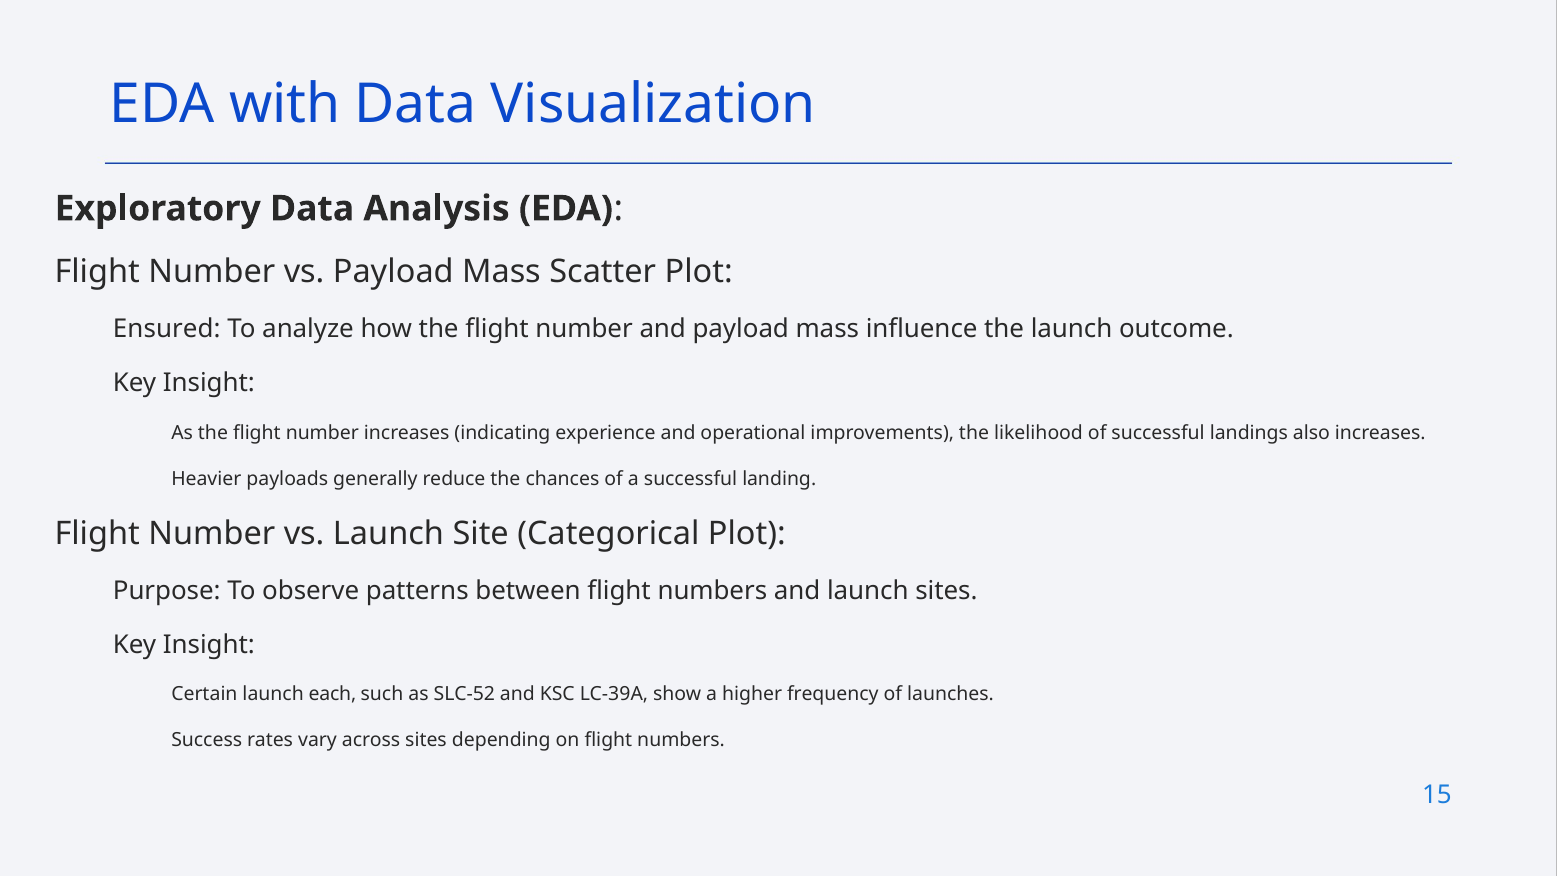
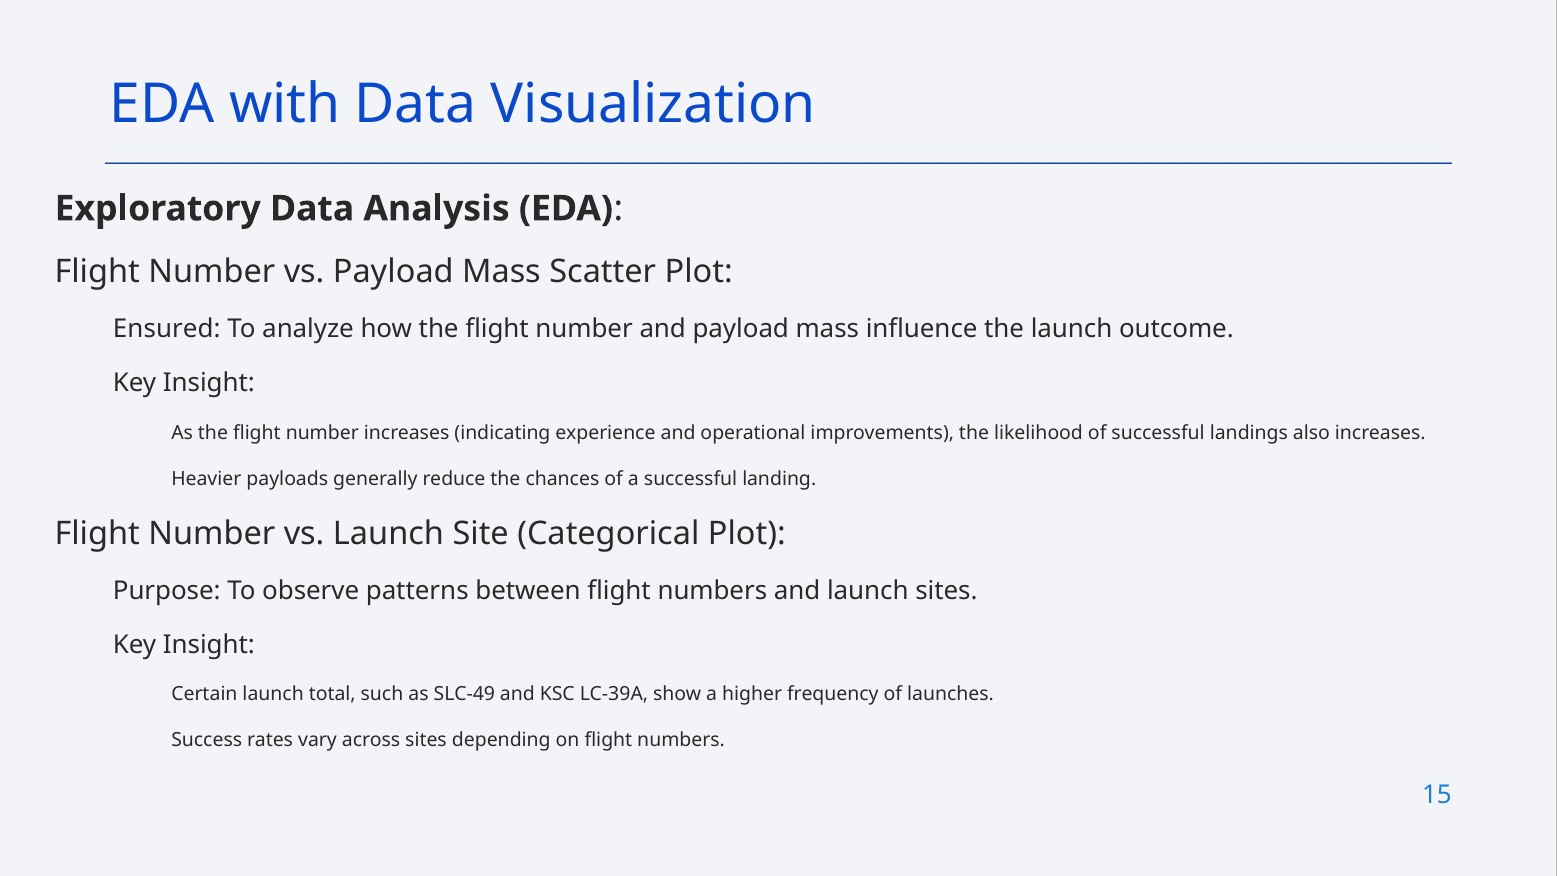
each: each -> total (332, 694)
SLC-52: SLC-52 -> SLC-49 (464, 694)
